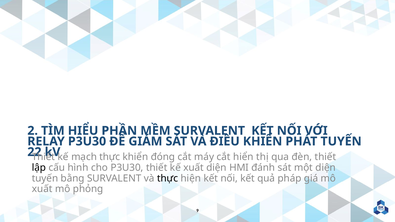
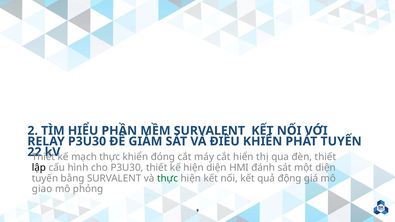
kế xuất: xuất -> hiện (194, 168)
thực colour: black -> green (168, 178)
pháp: pháp -> động (290, 178)
xuất: xuất -> giao (42, 189)
